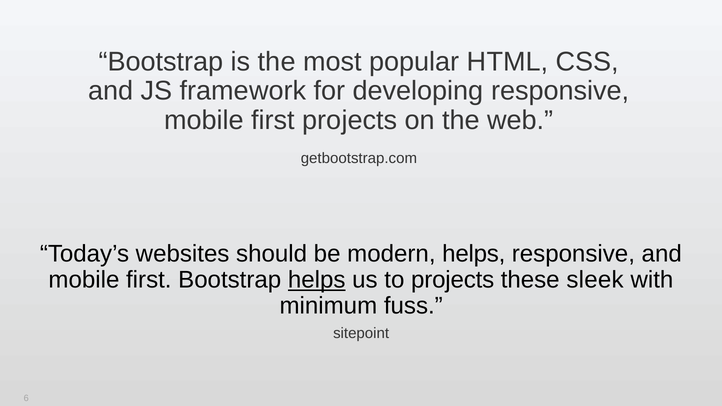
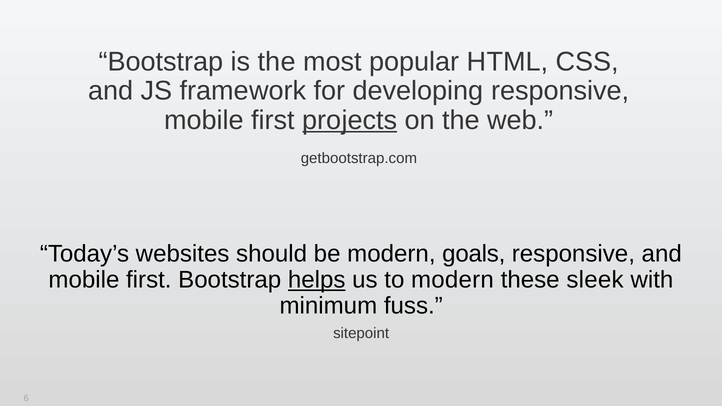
projects underline: none -> present (350, 120)
modern helps: helps -> goals (474, 254)
to projects: projects -> modern (452, 280)
